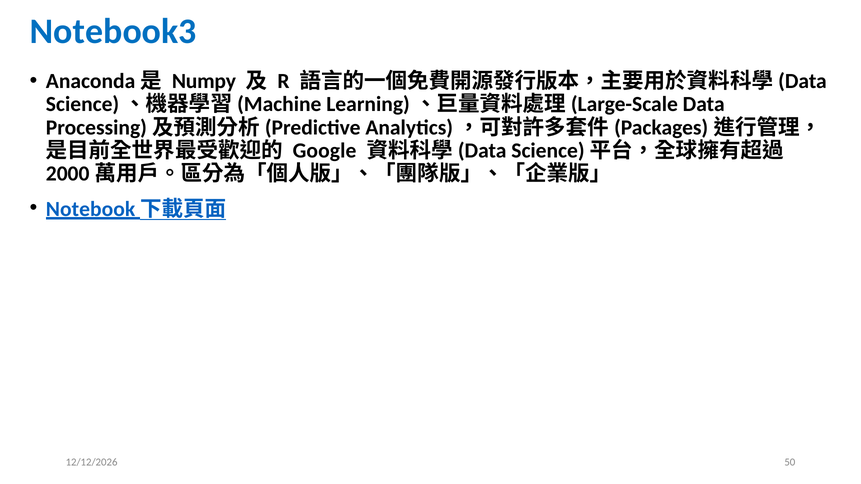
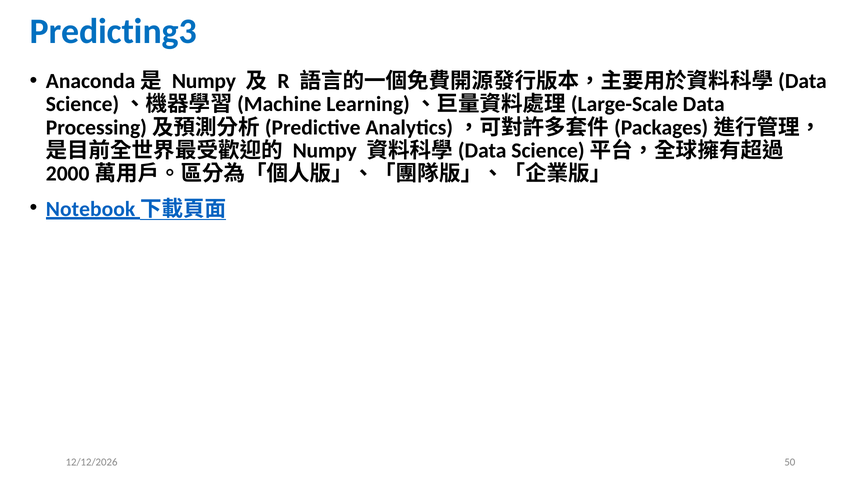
Notebook3: Notebook3 -> Predicting3 (113, 31)
Google: Google -> Numpy (325, 151)
